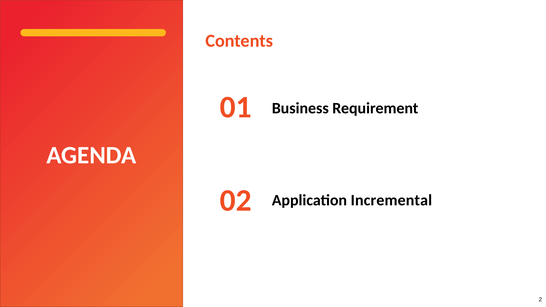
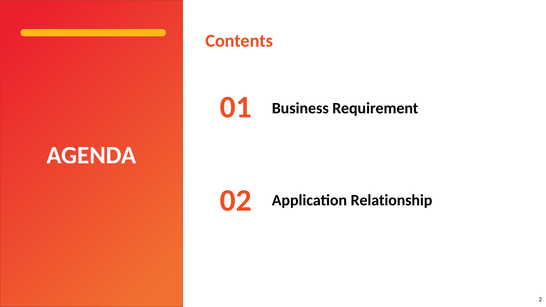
Incremental: Incremental -> Relationship (391, 200)
